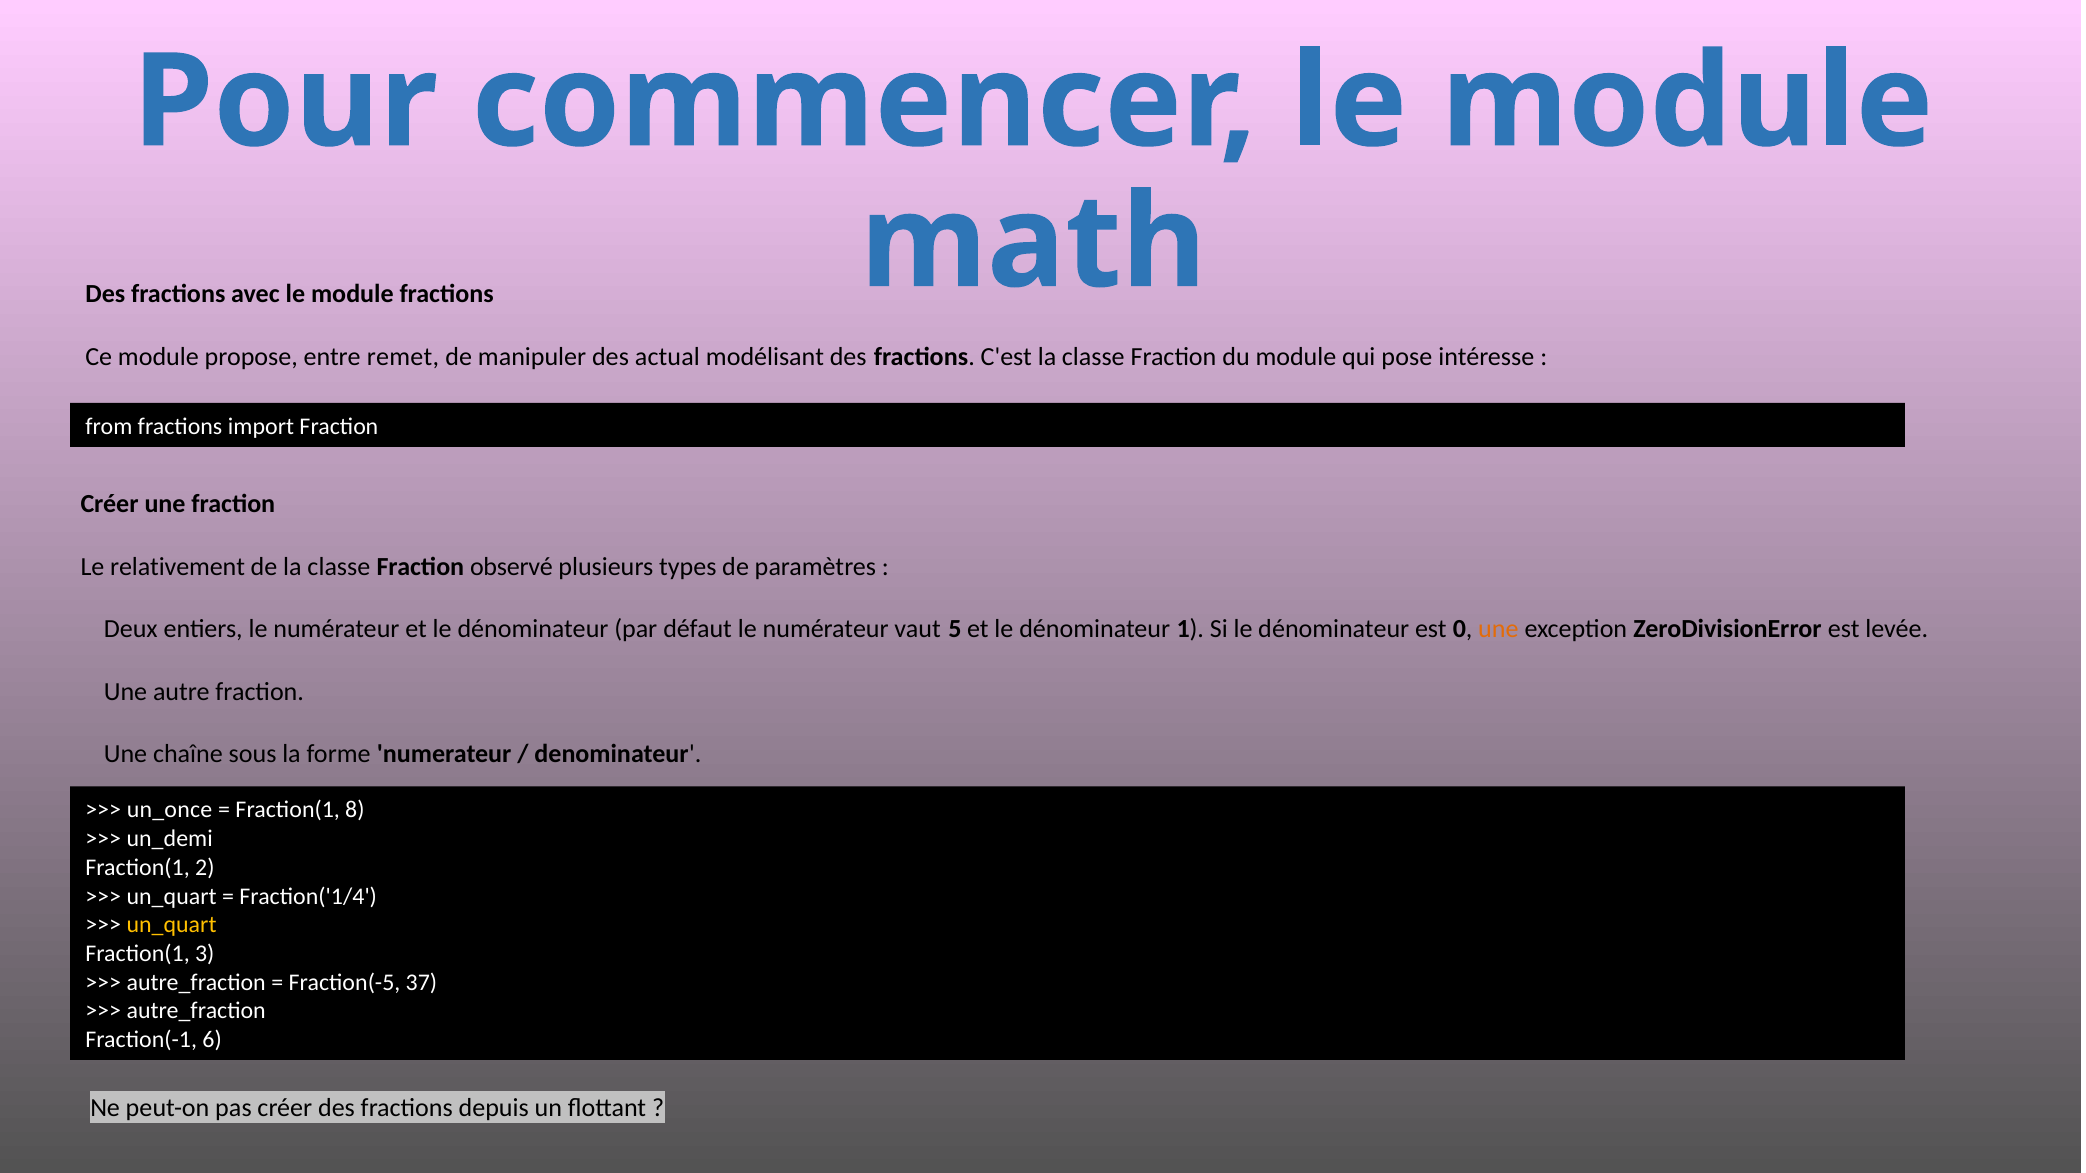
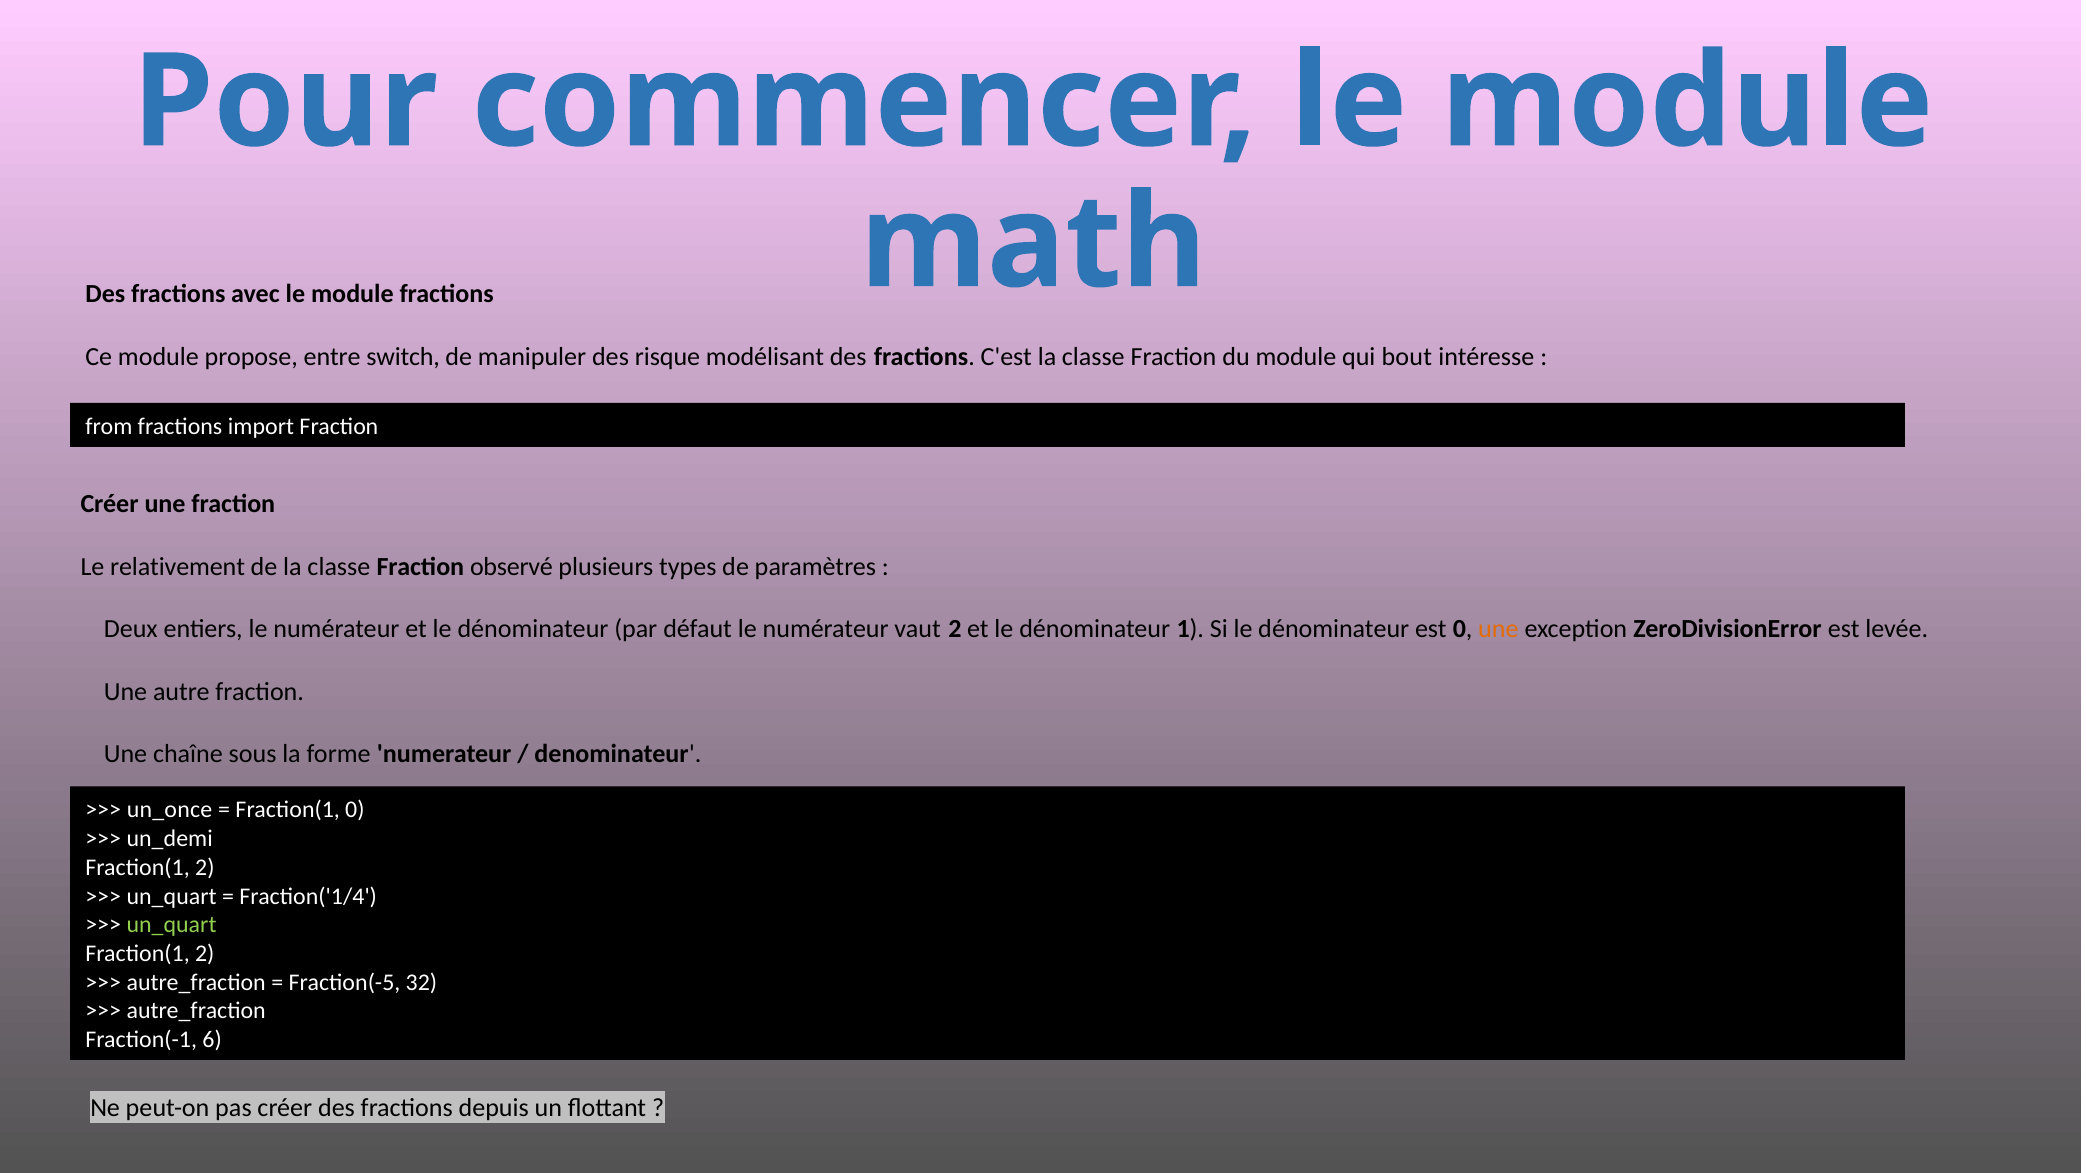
remet: remet -> switch (403, 357)
actual: actual -> risque (668, 357)
pose: pose -> bout (1407, 357)
vaut 5: 5 -> 2 (955, 629)
Fraction(1 8: 8 -> 0 (355, 810)
un_quart colour: yellow -> light green (172, 925)
3: 3 -> 2 (205, 954)
37: 37 -> 32 (421, 983)
